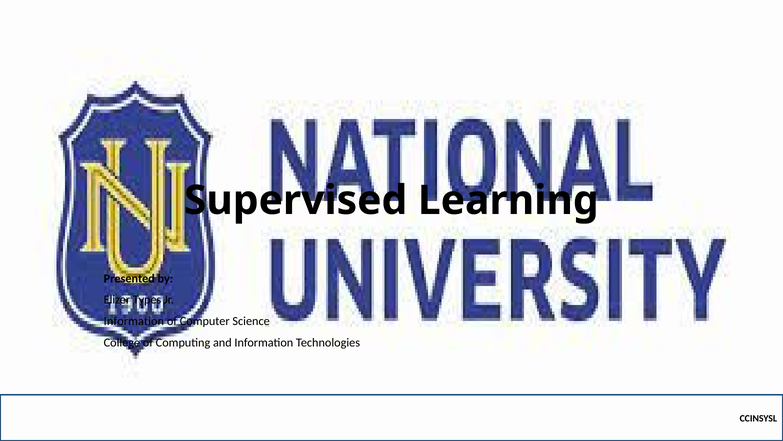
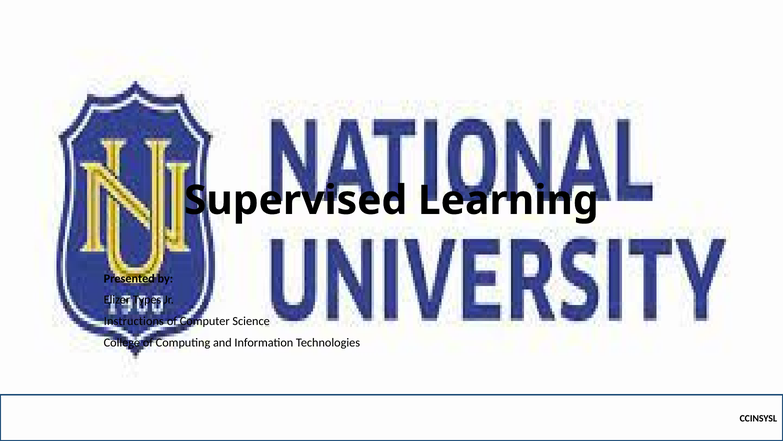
Information: Information -> Instructions (134, 321)
